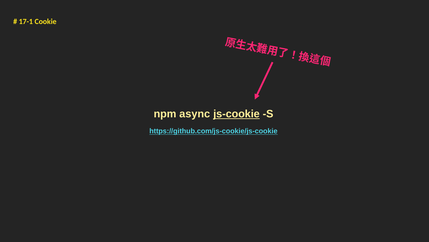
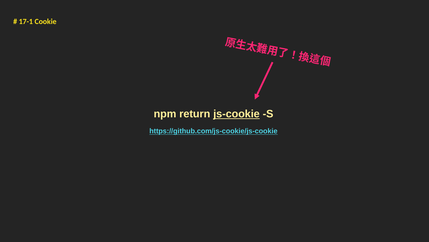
async: async -> return (195, 114)
